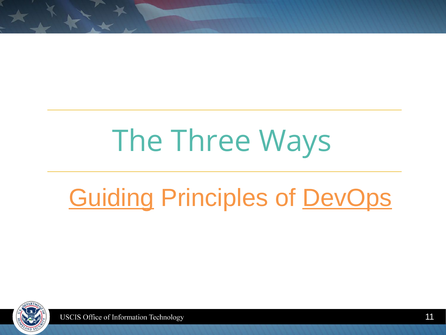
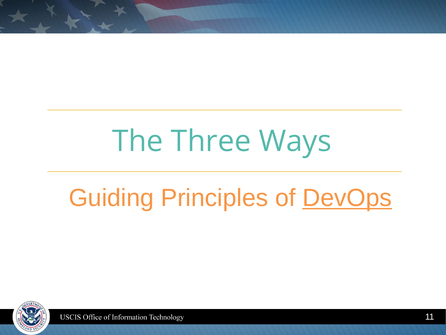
Guiding underline: present -> none (111, 198)
